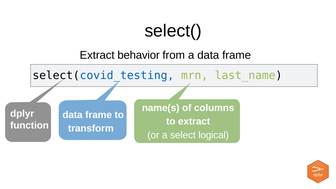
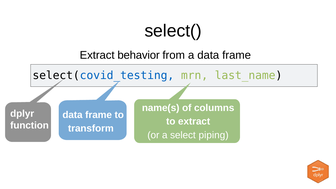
logical: logical -> piping (214, 135)
